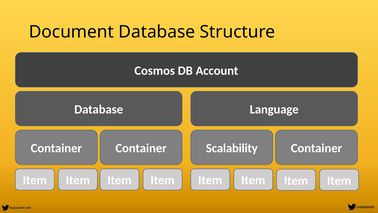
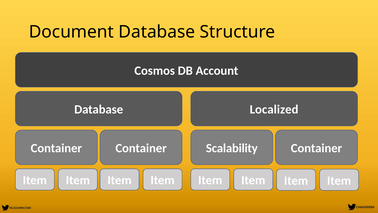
Language: Language -> Localized (274, 109)
